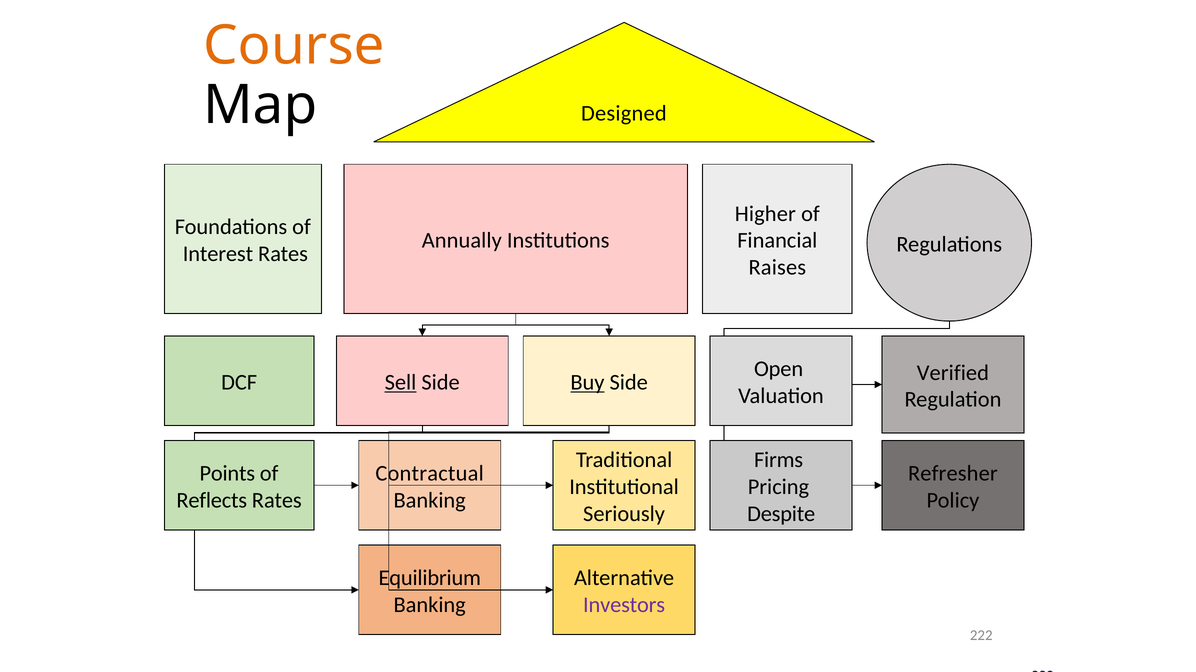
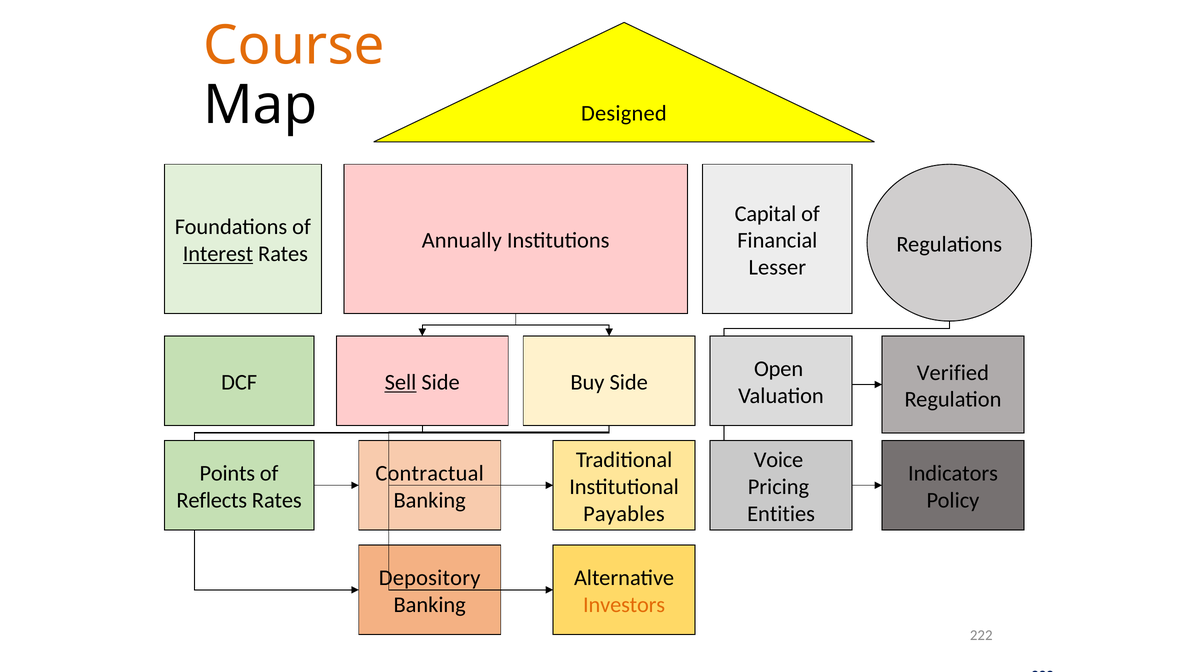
Higher: Higher -> Capital (766, 214)
Interest underline: none -> present (218, 254)
Raises: Raises -> Lesser (777, 268)
Buy underline: present -> none (587, 383)
Firms: Firms -> Voice (779, 460)
Refresher: Refresher -> Indicators (953, 474)
Seriously: Seriously -> Payables (624, 514)
Despite: Despite -> Entities (781, 514)
Equilibrium: Equilibrium -> Depository (430, 579)
Investors colour: purple -> orange (624, 606)
